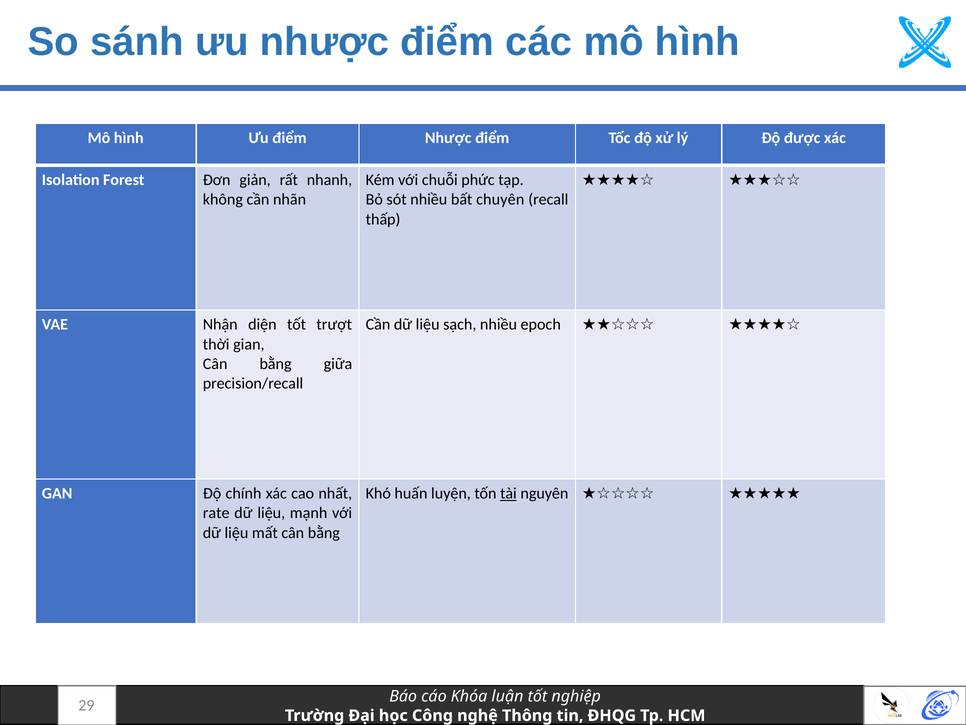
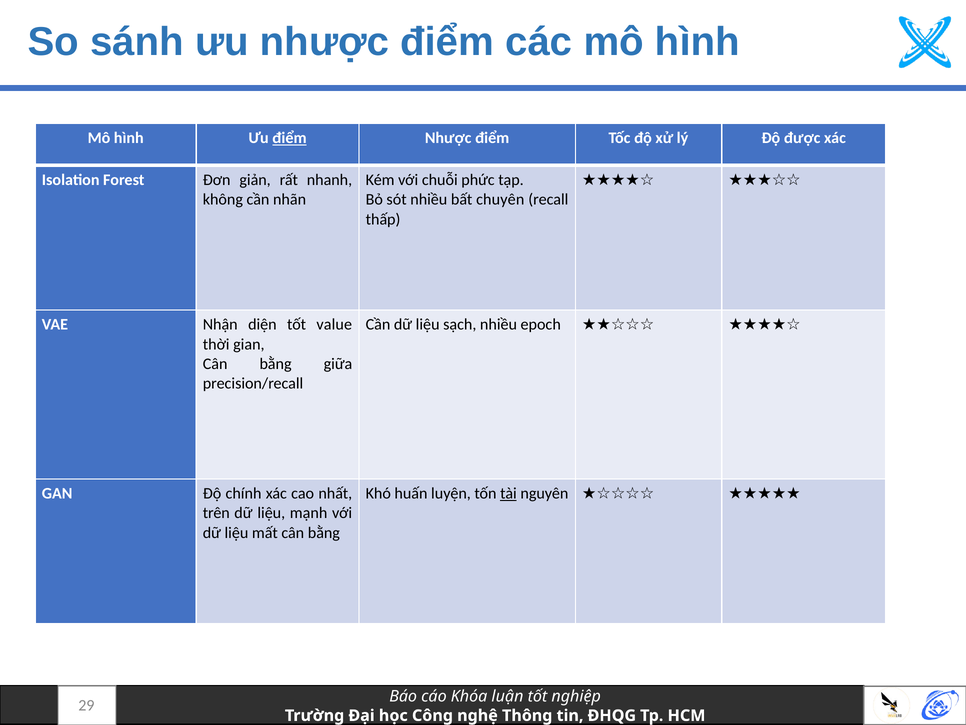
điểm underline: none -> present (289, 138)
trượt: trượt -> value (334, 324)
rate: rate -> trên (216, 513)
